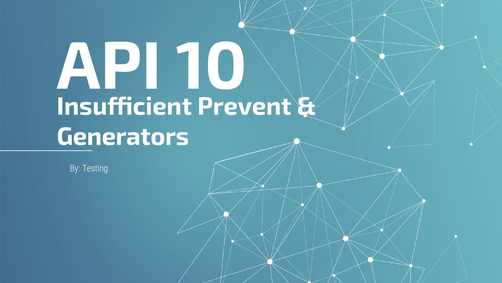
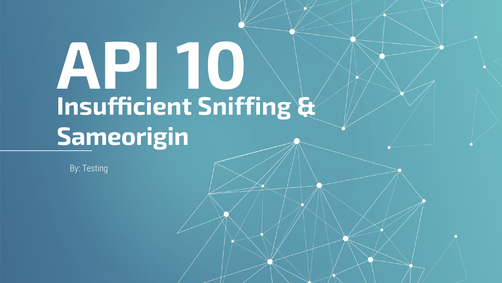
Prevent: Prevent -> Sniffing (244, 106)
Generators: Generators -> Sameorigin (123, 136)
